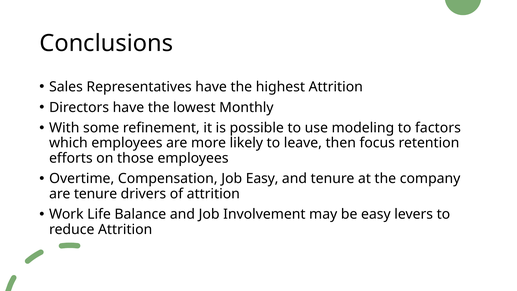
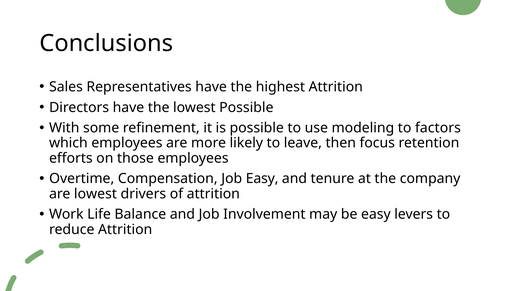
lowest Monthly: Monthly -> Possible (246, 107)
are tenure: tenure -> lowest (95, 194)
